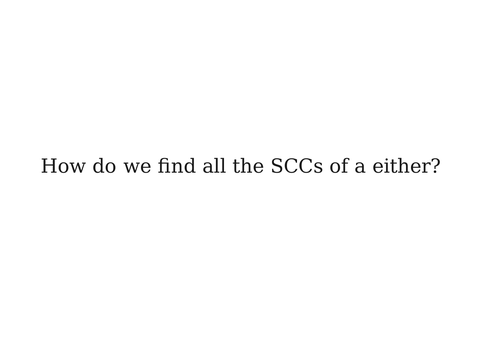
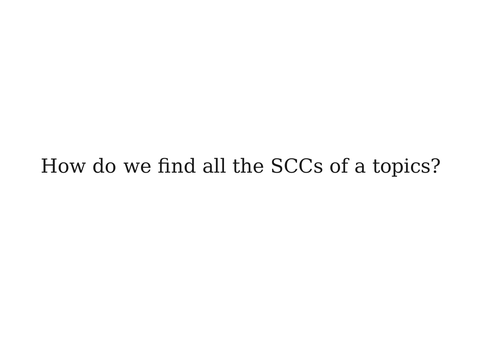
either: either -> topics (407, 166)
